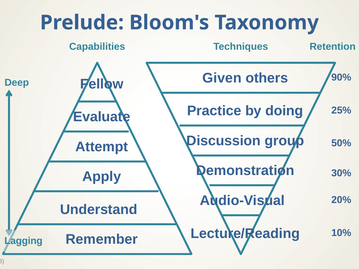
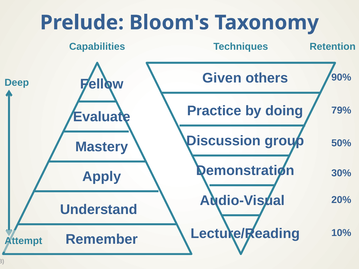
25%: 25% -> 79% (341, 110)
Attempt: Attempt -> Mastery (102, 147)
Lagging: Lagging -> Attempt (23, 241)
